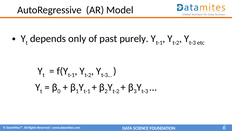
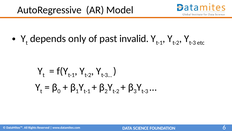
purely: purely -> invalid (134, 39)
